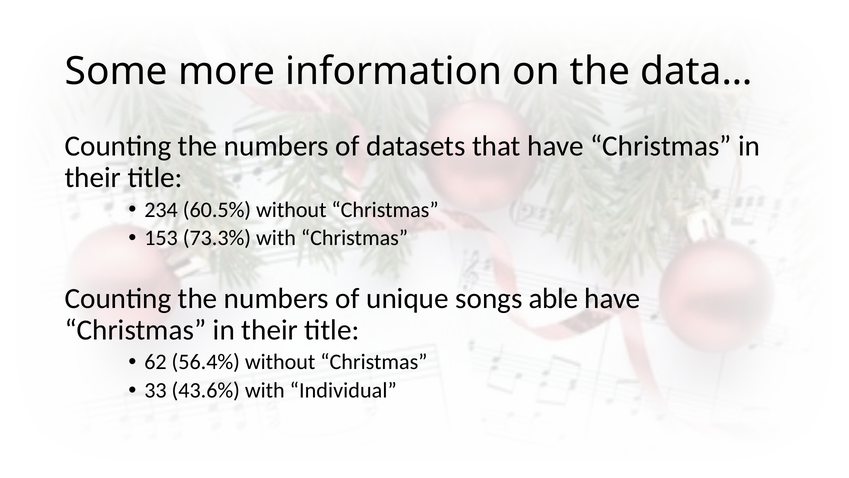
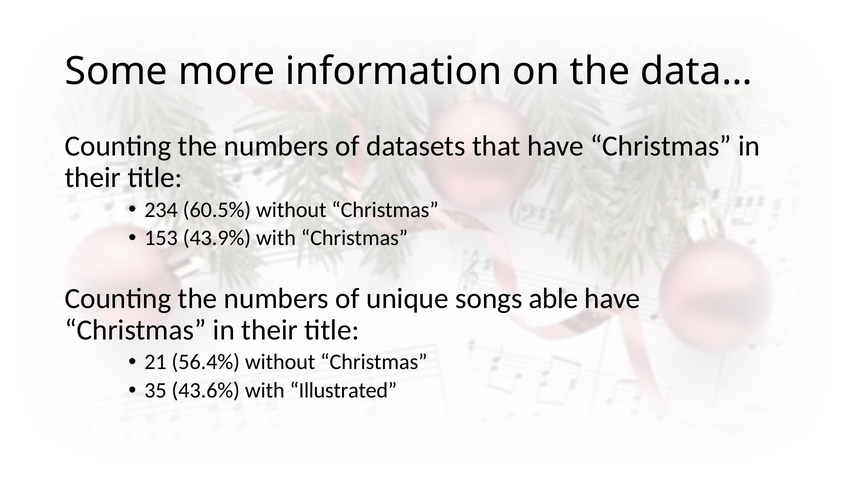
73.3%: 73.3% -> 43.9% (217, 238)
62: 62 -> 21 (156, 362)
33: 33 -> 35 (156, 390)
Individual: Individual -> Illustrated (343, 390)
